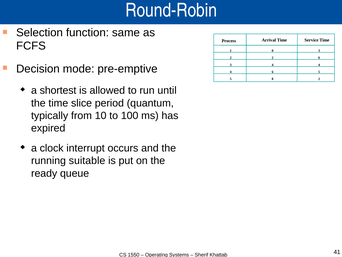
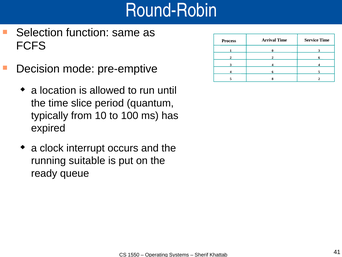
shortest: shortest -> location (58, 90)
